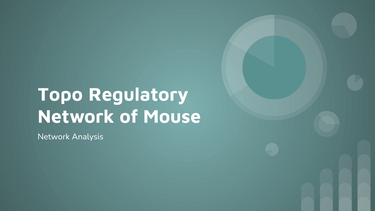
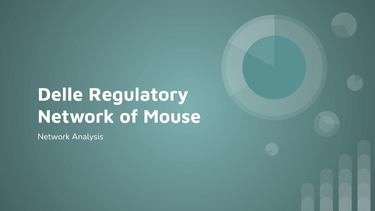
Topo: Topo -> Delle (60, 94)
